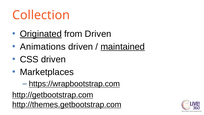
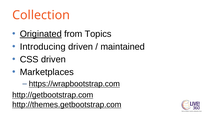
from Driven: Driven -> Topics (98, 34)
Animations: Animations -> Introducing (43, 47)
maintained underline: present -> none (123, 47)
